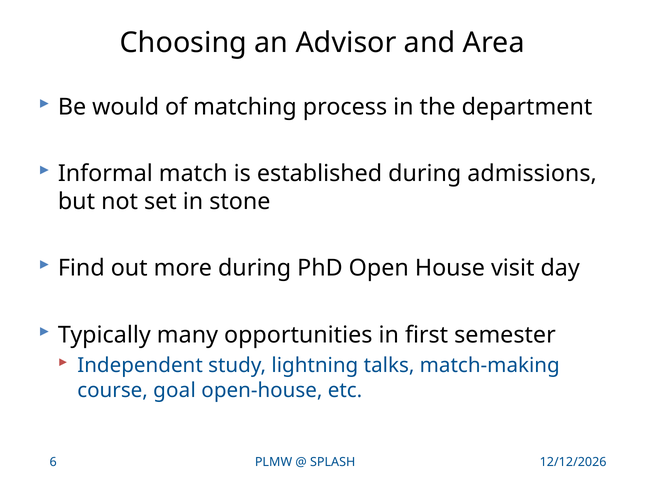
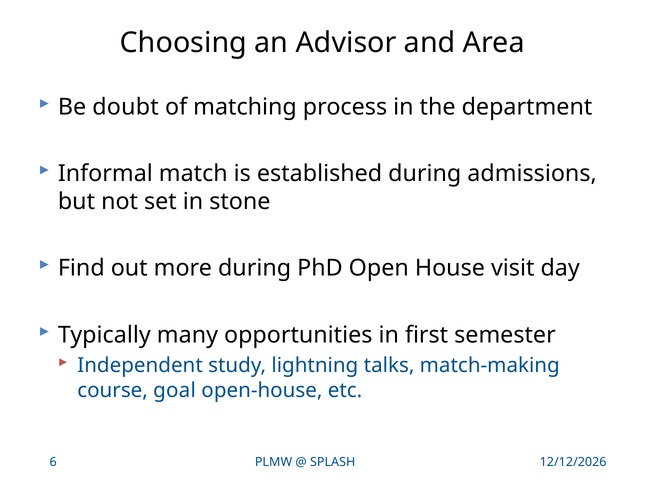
would: would -> doubt (126, 107)
